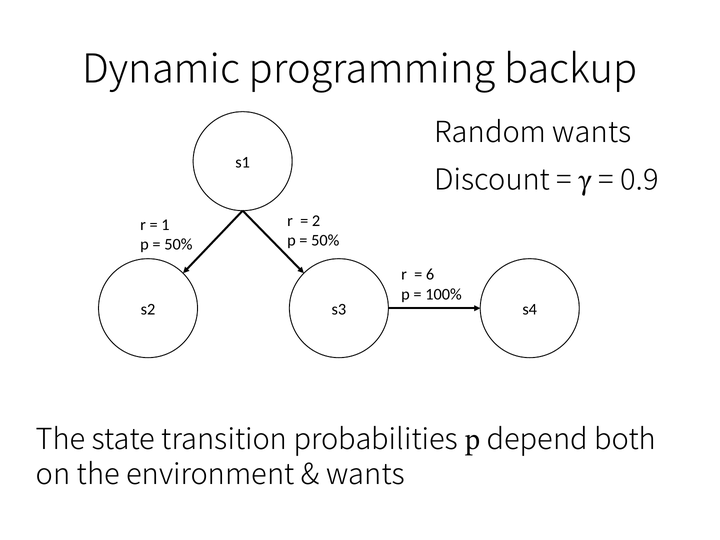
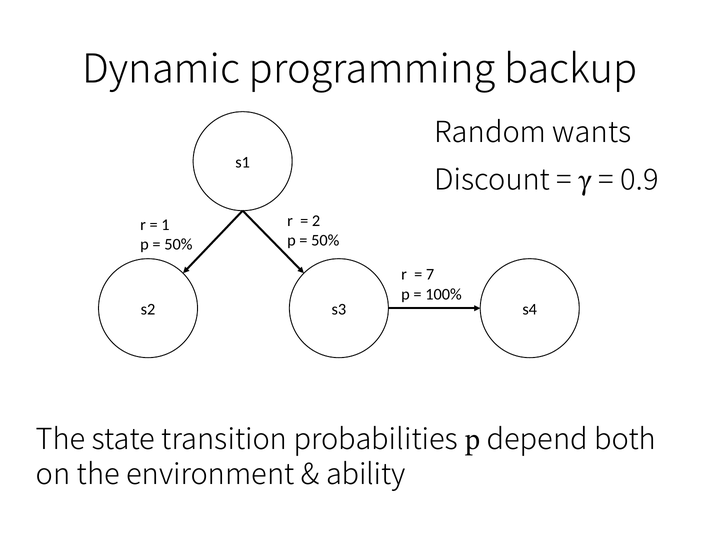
6: 6 -> 7 (430, 275)
wants: wants -> ability (366, 474)
